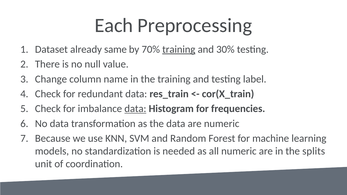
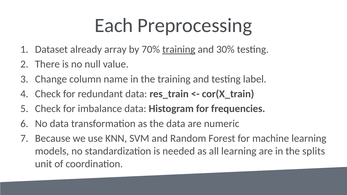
same: same -> array (115, 49)
data underline: present -> none (135, 109)
all numeric: numeric -> learning (239, 151)
